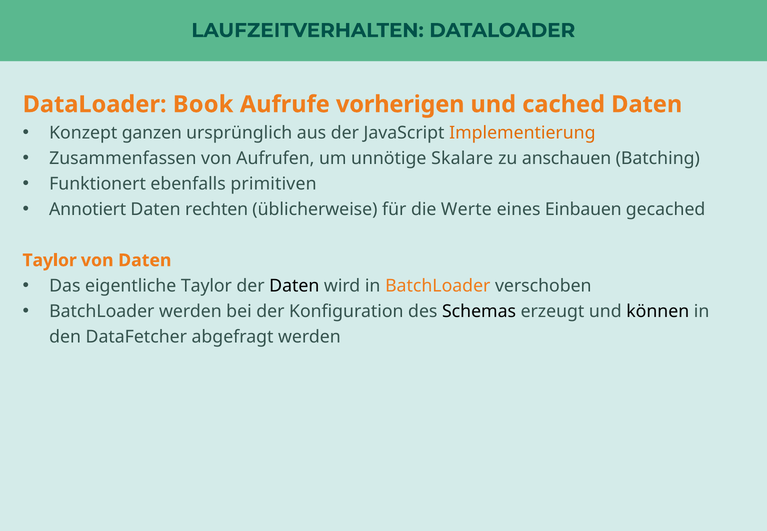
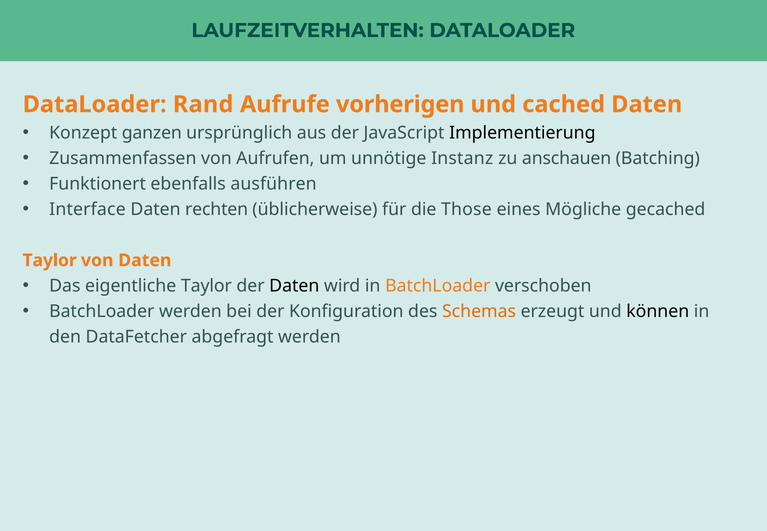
Book: Book -> Rand (203, 104)
Implementierung colour: orange -> black (522, 133)
Skalare: Skalare -> Instanz (462, 158)
primitiven: primitiven -> ausführen (274, 184)
Annotiert: Annotiert -> Interface (87, 209)
Werte: Werte -> Those (466, 209)
Einbauen: Einbauen -> Mögliche (583, 209)
Schemas colour: black -> orange (479, 311)
